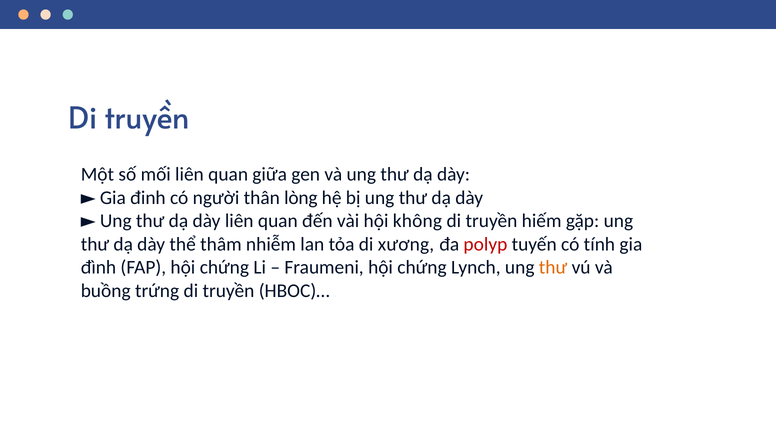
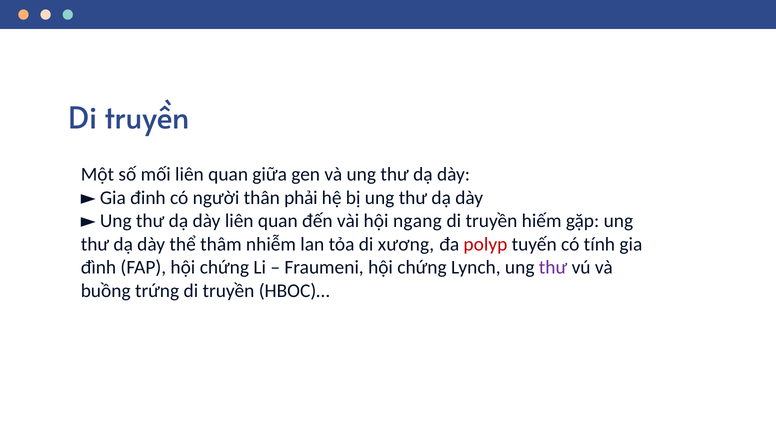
lòng: lòng -> phải (301, 197)
không: không -> ngang (417, 221)
thư colour: orange -> purple (553, 267)
